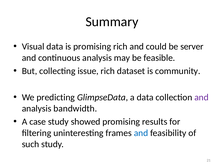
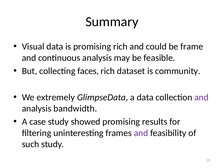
server: server -> frame (192, 47)
issue: issue -> faces (88, 71)
predicting: predicting -> extremely (56, 97)
and colour: blue -> purple (141, 133)
